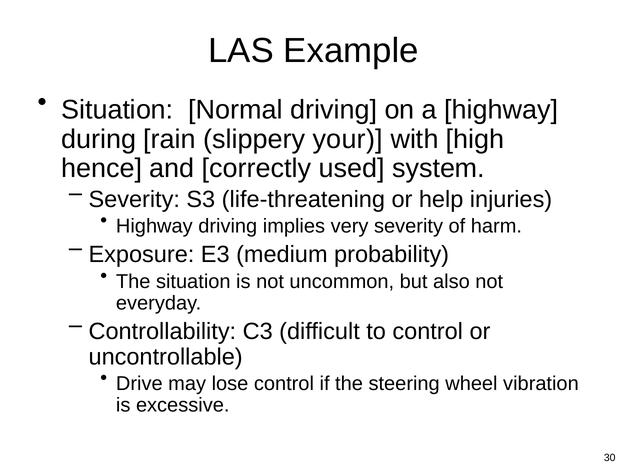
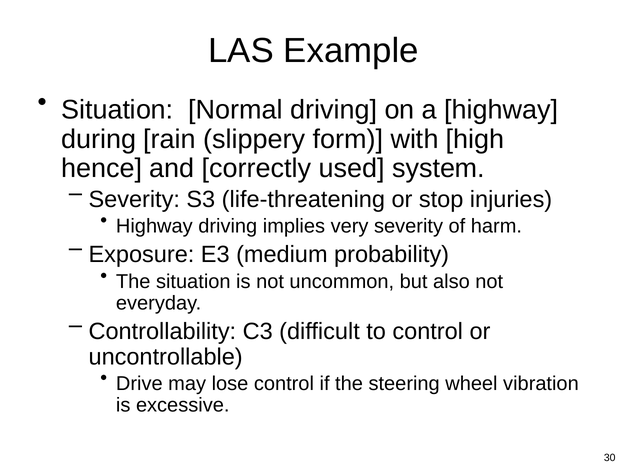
your: your -> form (348, 139)
help: help -> stop (441, 200)
